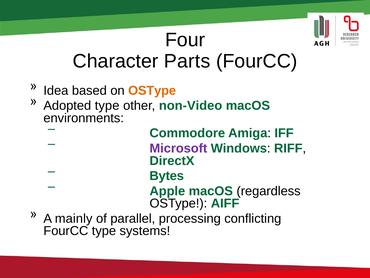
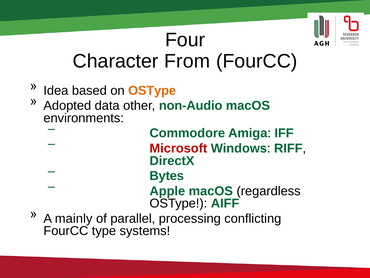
Parts: Parts -> From (187, 61)
Adopted type: type -> data (107, 106)
non-Video: non-Video -> non-Audio (191, 106)
Microsoft colour: purple -> red (178, 148)
